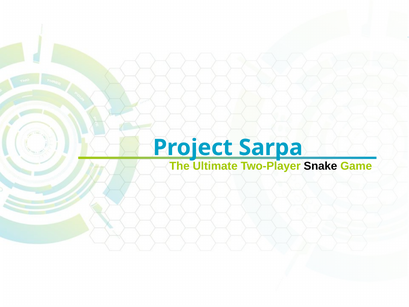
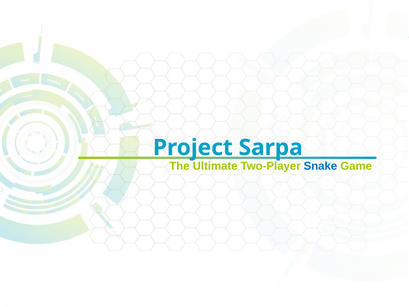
Snake colour: black -> blue (320, 166)
